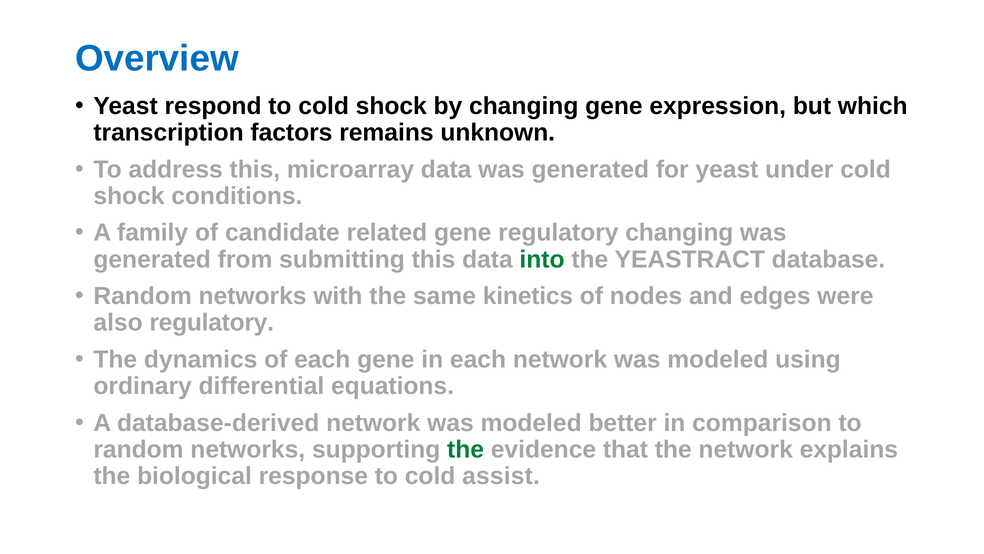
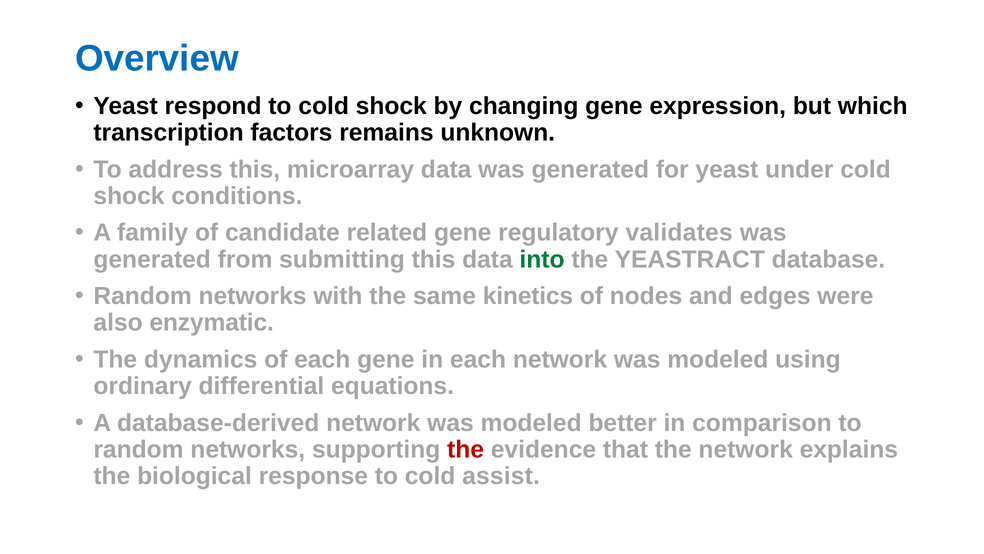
regulatory changing: changing -> validates (679, 233)
also regulatory: regulatory -> enzymatic (212, 323)
the colour: green -> red (466, 449)
